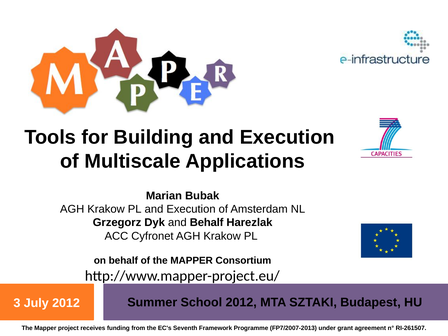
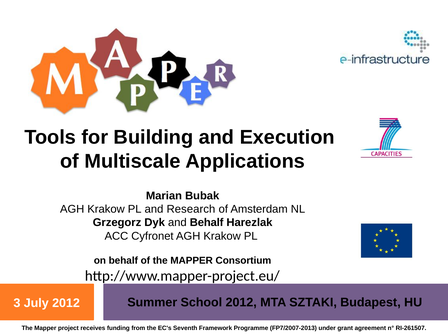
PL and Execution: Execution -> Research (191, 209)
